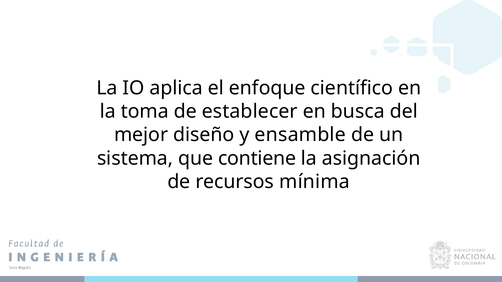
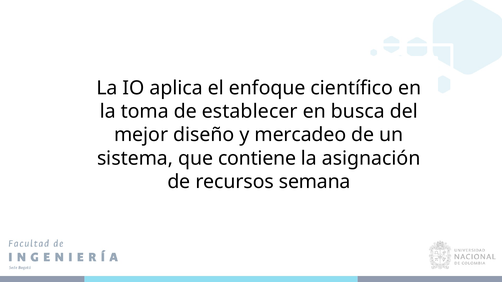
ensamble: ensamble -> mercadeo (300, 135)
mínima: mínima -> semana (315, 182)
